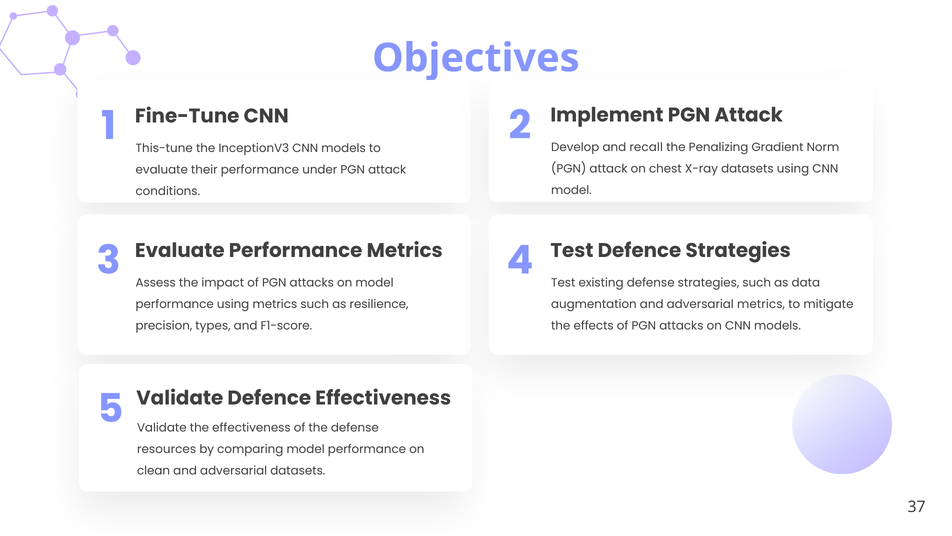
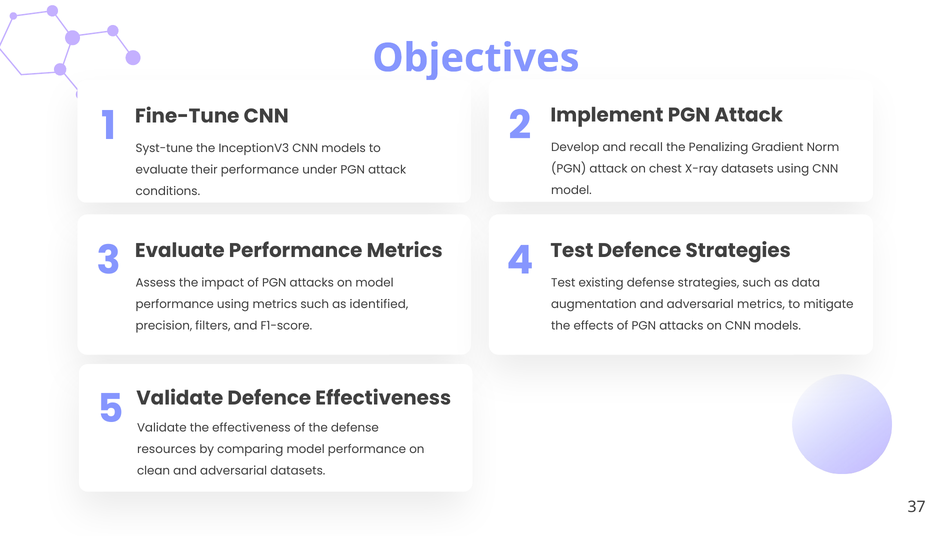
This-tune: This-tune -> Syst-tune (164, 148)
resilience: resilience -> identified (379, 304)
types: types -> filters (213, 325)
